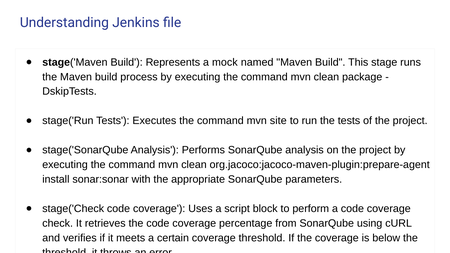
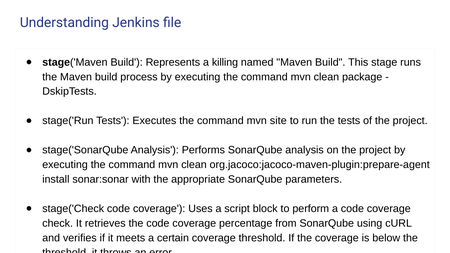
mock: mock -> killing (225, 62)
